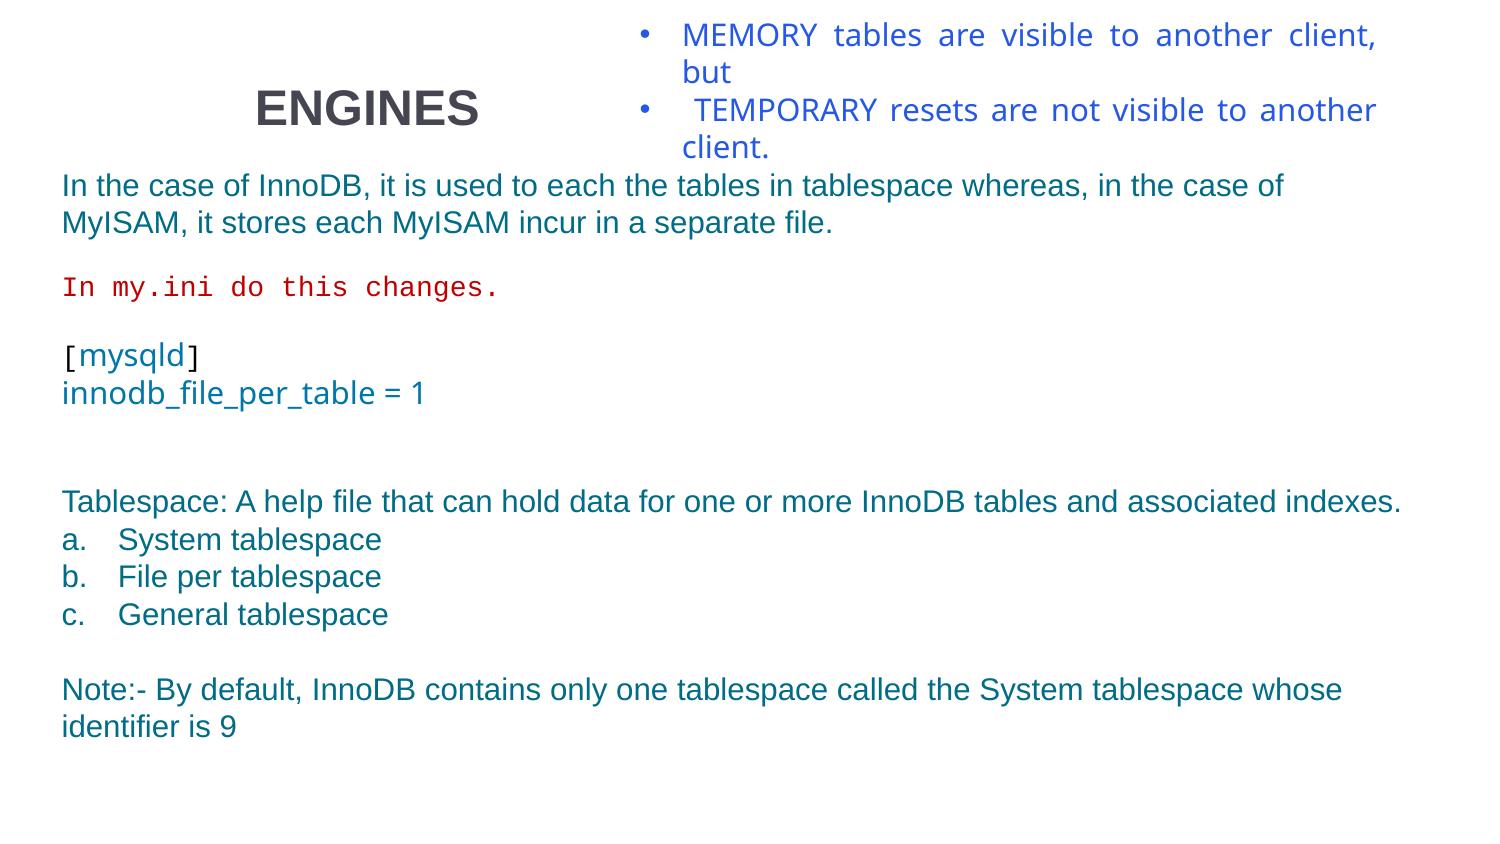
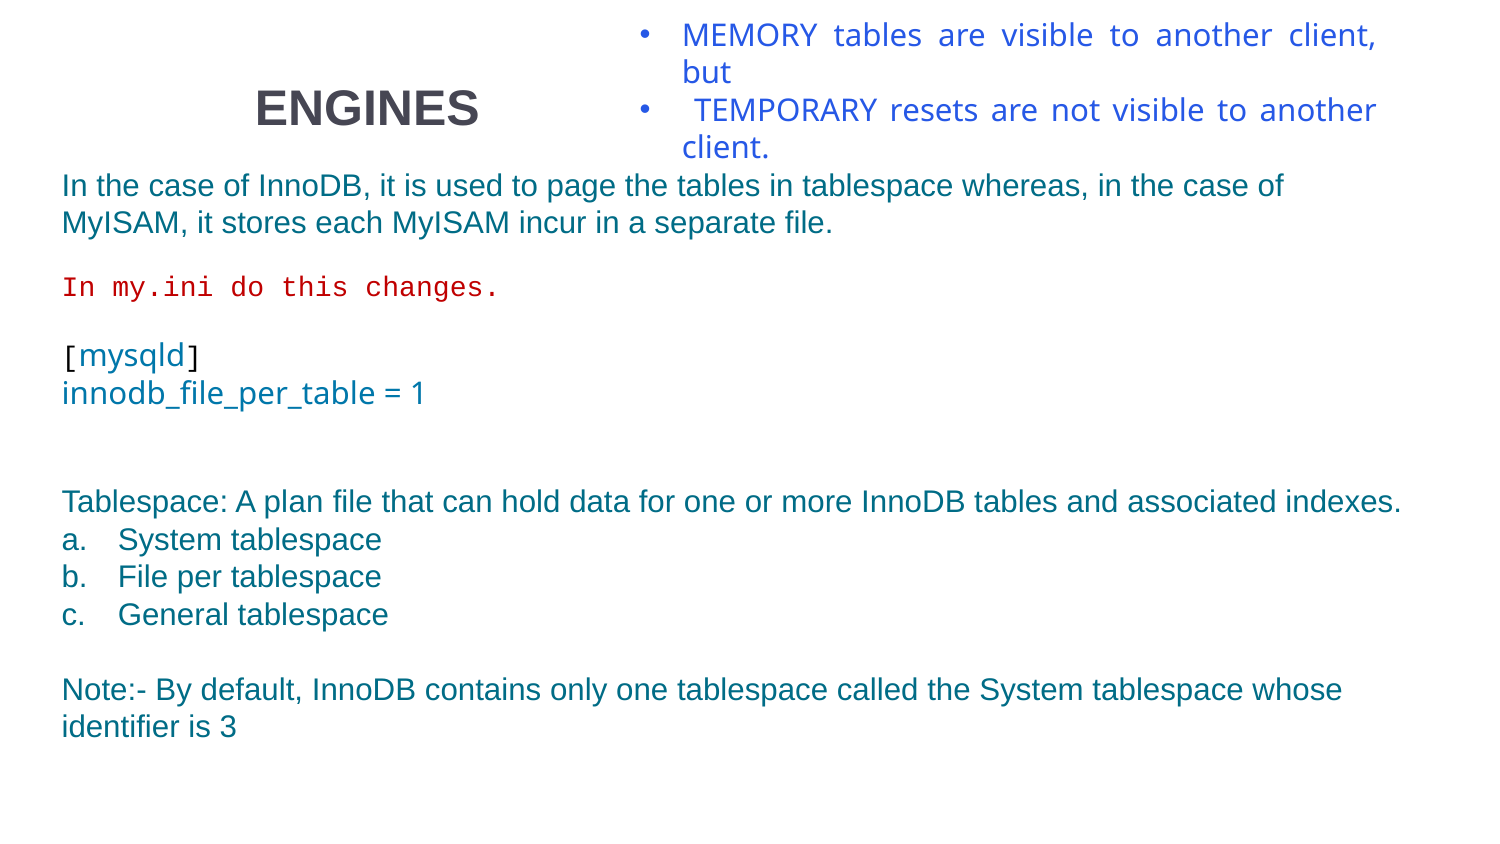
to each: each -> page (581, 186)
help: help -> plan (294, 502)
9: 9 -> 3 (228, 727)
